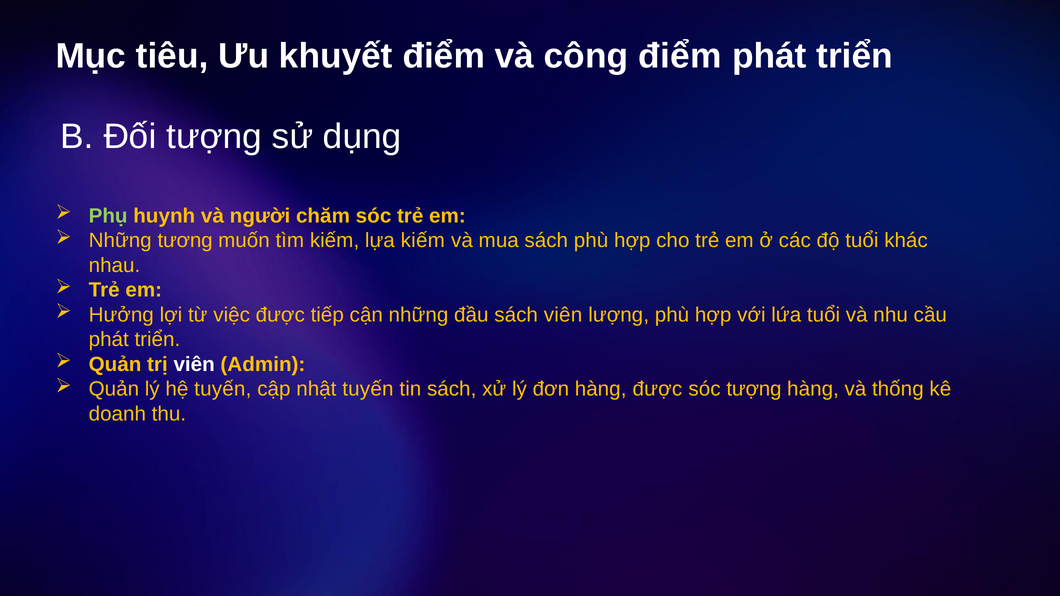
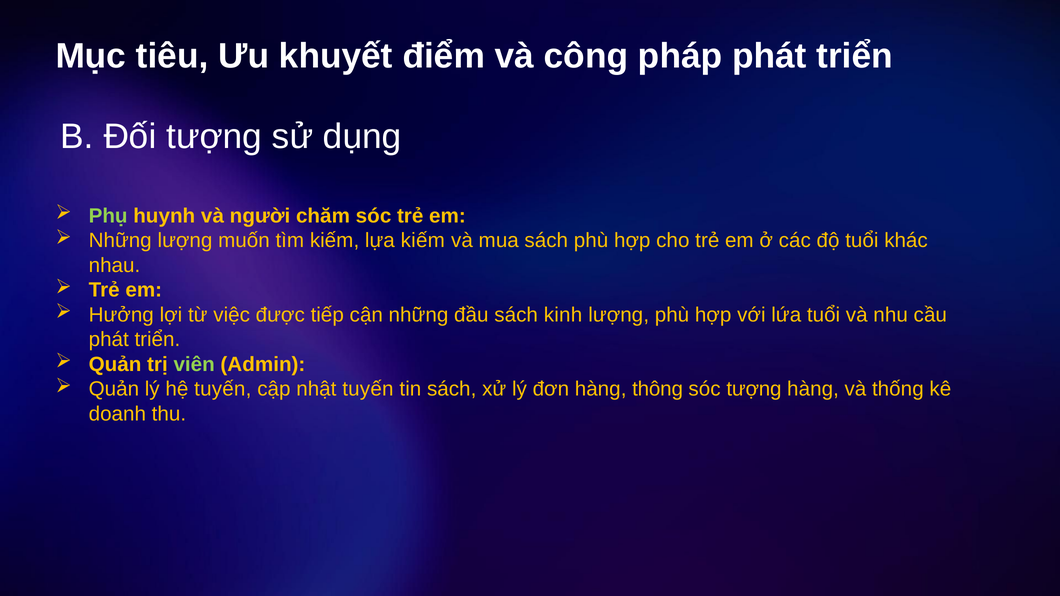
công điểm: điểm -> pháp (680, 56)
Những tương: tương -> lượng (185, 241)
sách viên: viên -> kinh (563, 315)
viên colour: white -> light green (194, 365)
hàng được: được -> thông (658, 389)
